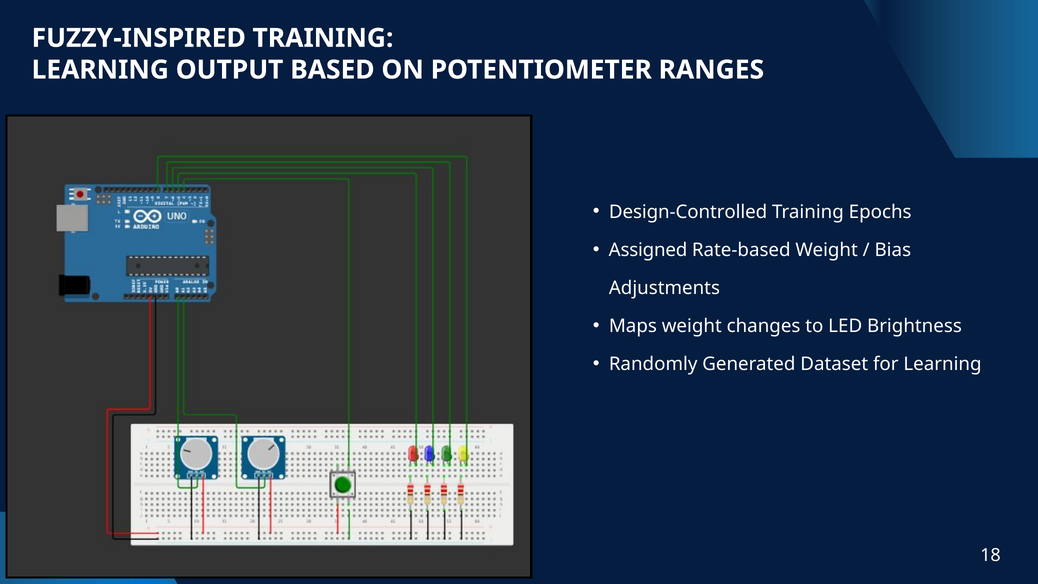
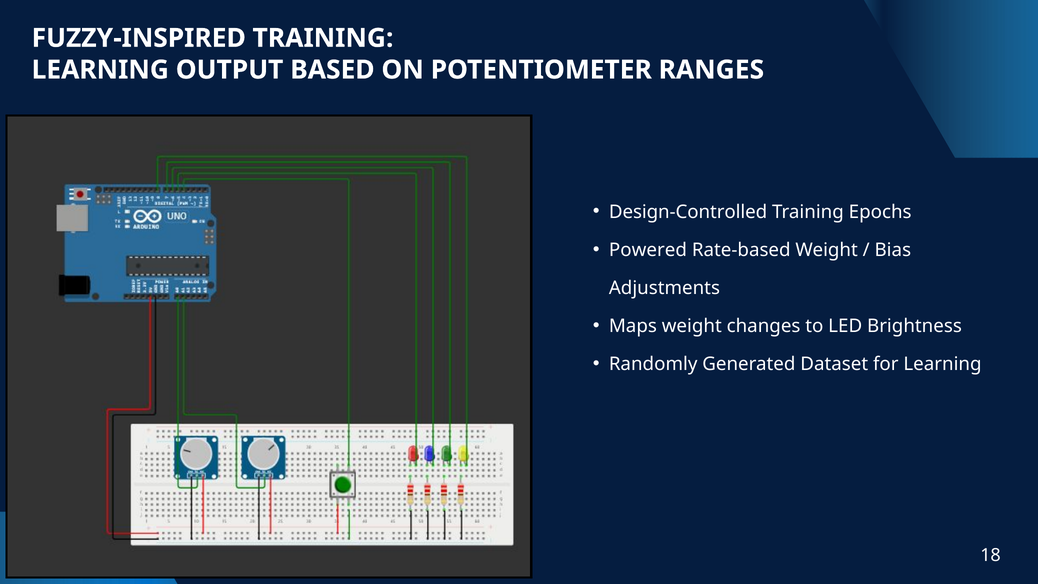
Assigned: Assigned -> Powered (648, 250)
